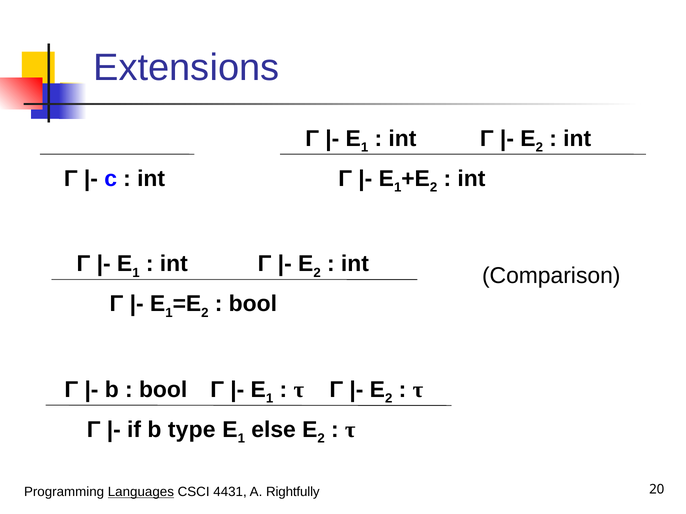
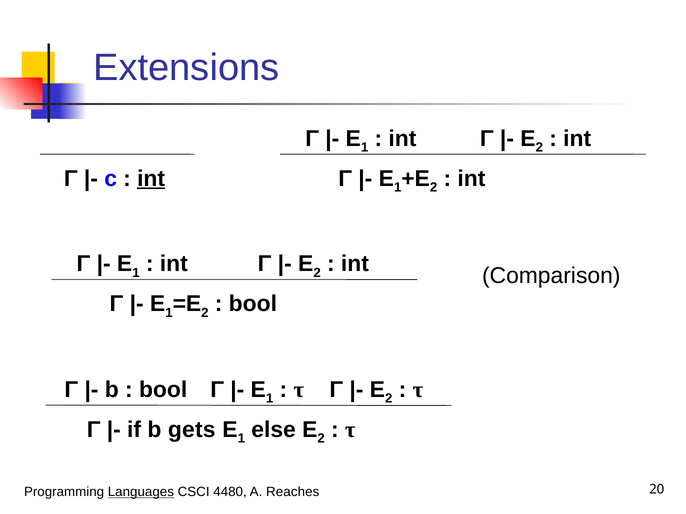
int underline: none -> present (151, 179)
type: type -> gets (192, 430)
4431: 4431 -> 4480 (230, 493)
Rightfully: Rightfully -> Reaches (293, 493)
